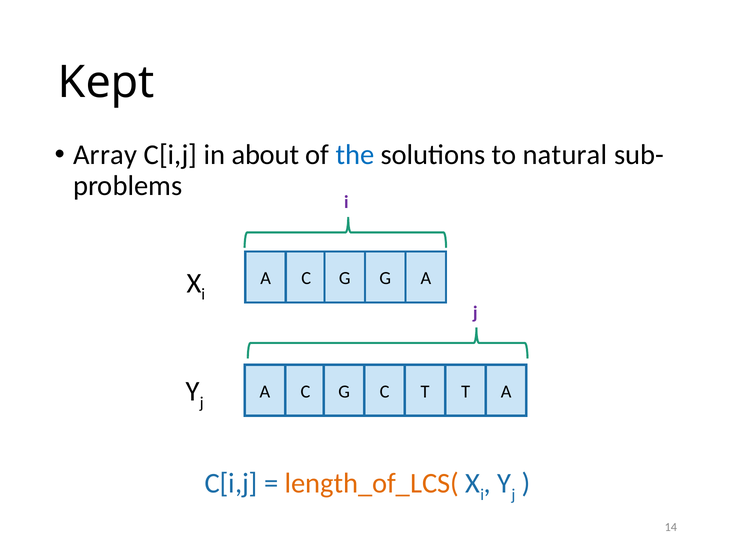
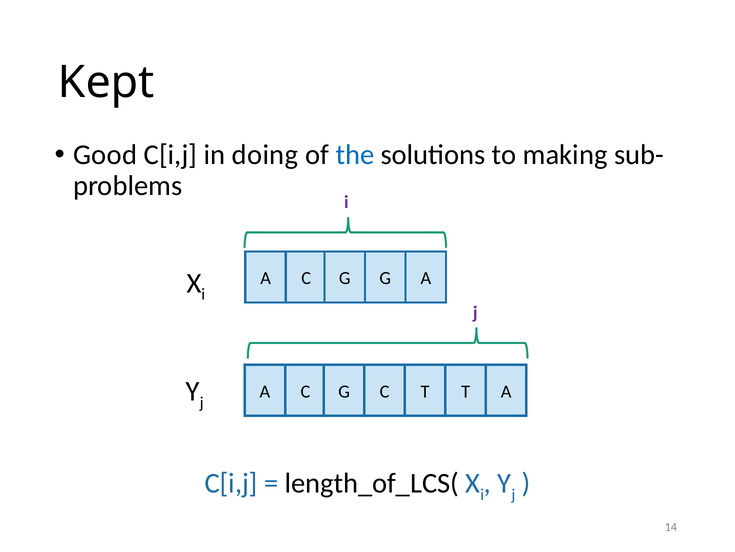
Array: Array -> Good (105, 155)
about: about -> doing (265, 155)
natural: natural -> making (565, 155)
length_of_LCS( colour: orange -> black (372, 483)
